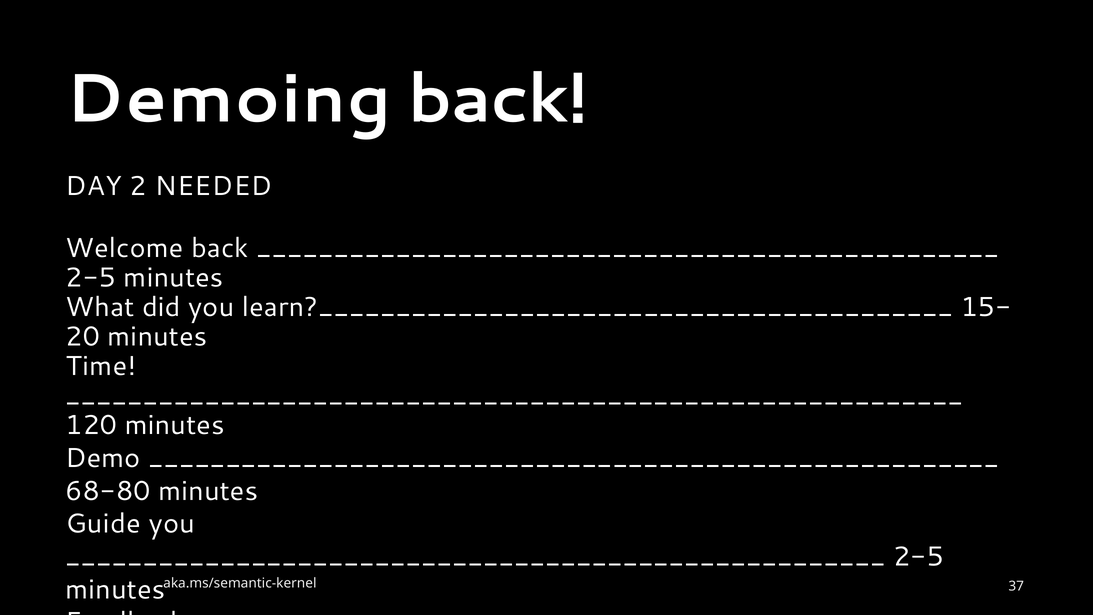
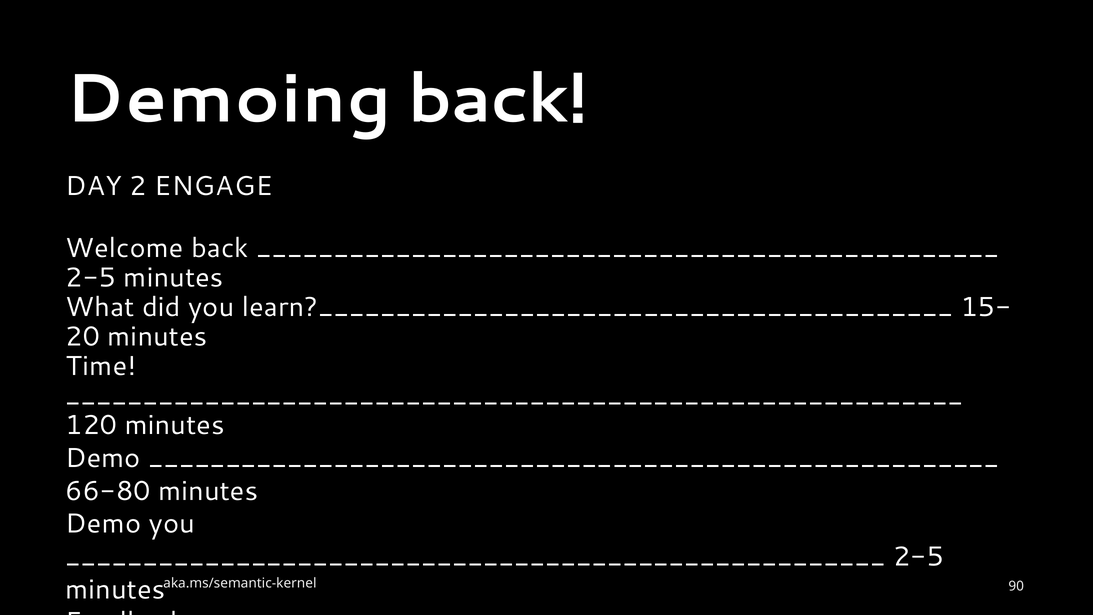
NEEDED: NEEDED -> ENGAGE (213, 186)
68-80: 68-80 -> 66-80 (108, 491)
Guide: Guide -> Demo (103, 524)
37: 37 -> 90 (1016, 586)
